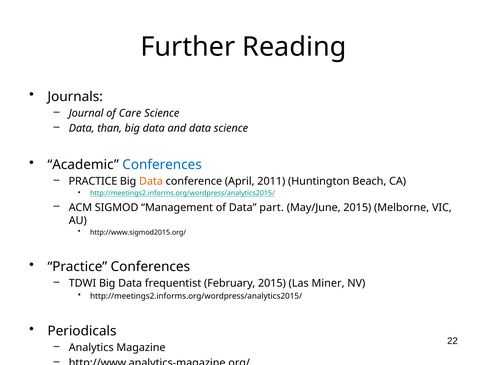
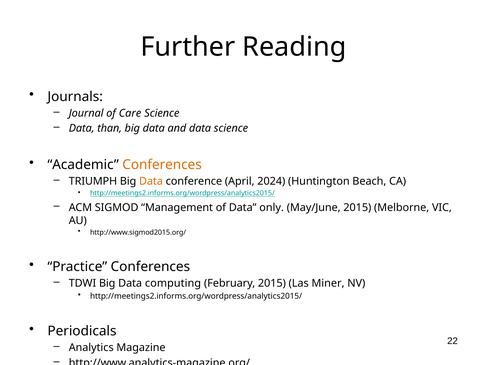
Conferences colour: blue -> orange (162, 165)
PRACTICE: PRACTICE -> TRIUMPH (93, 181)
2011: 2011 -> 2024 (271, 181)
part: part -> only (272, 208)
frequentist: frequentist -> computing (173, 284)
